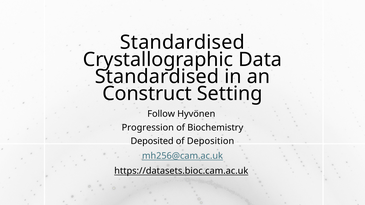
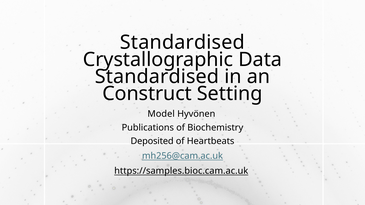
Follow: Follow -> Model (161, 114)
Progression: Progression -> Publications (148, 128)
Deposition: Deposition -> Heartbeats (211, 141)
https://datasets.bioc.cam.ac.uk: https://datasets.bioc.cam.ac.uk -> https://samples.bioc.cam.ac.uk (181, 171)
